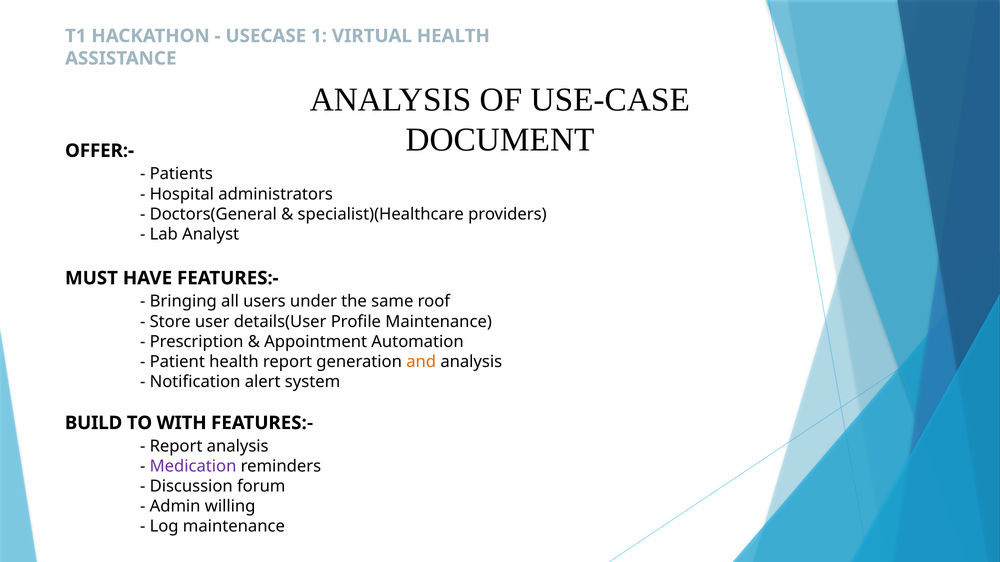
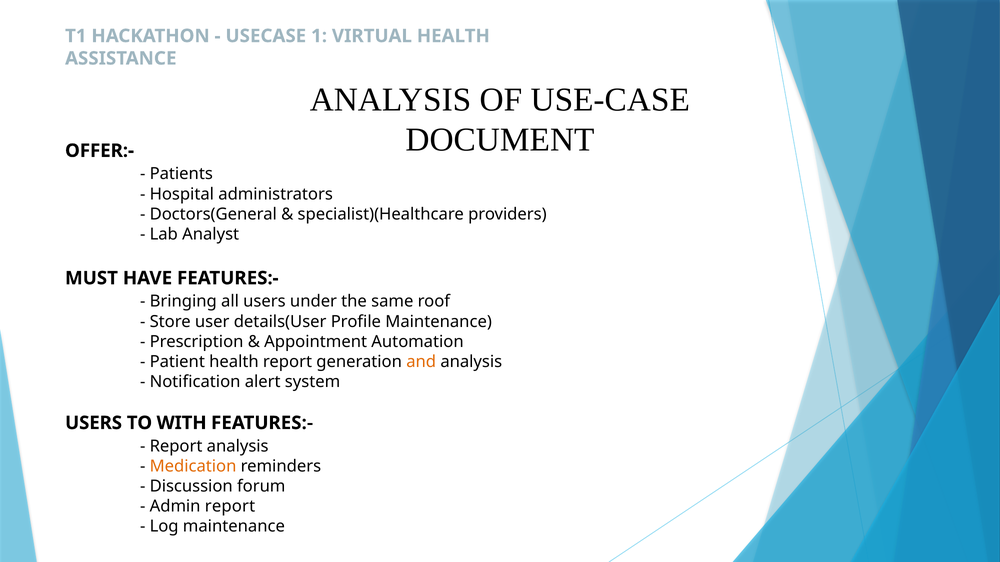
BUILD: BUILD -> USERS (94, 423)
Medication colour: purple -> orange (193, 467)
Admin willing: willing -> report (230, 507)
